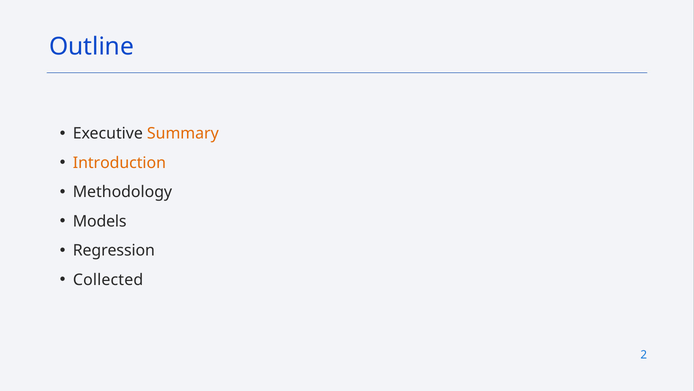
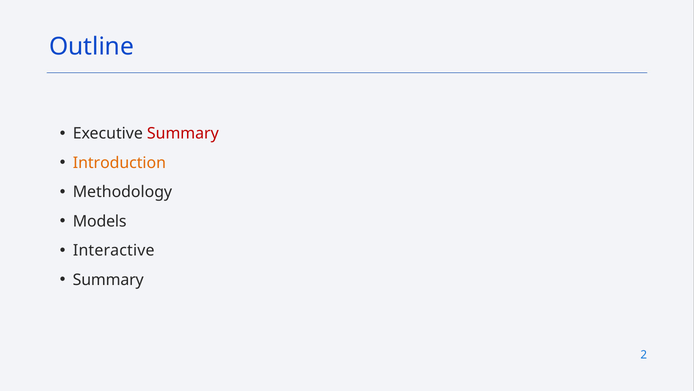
Summary colour: orange -> red (183, 134)
Regression: Regression -> Interactive (114, 250)
Collected: Collected -> Summary (108, 279)
